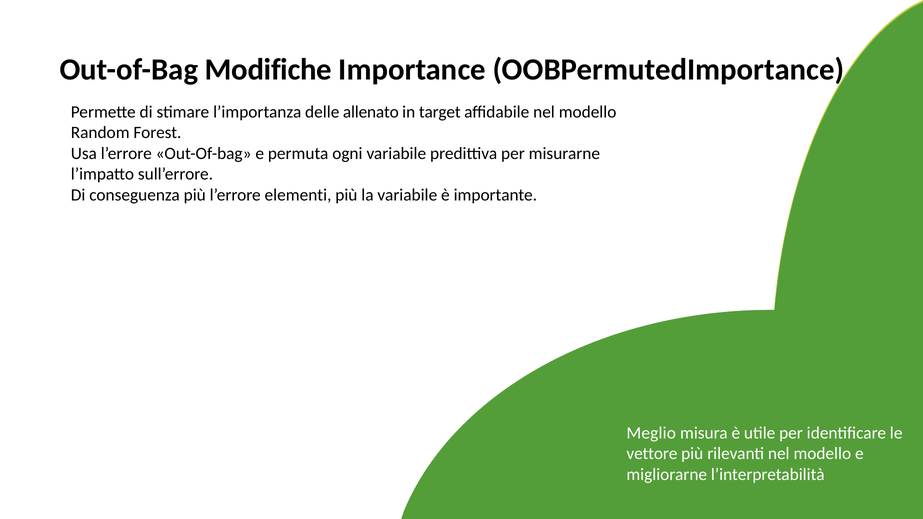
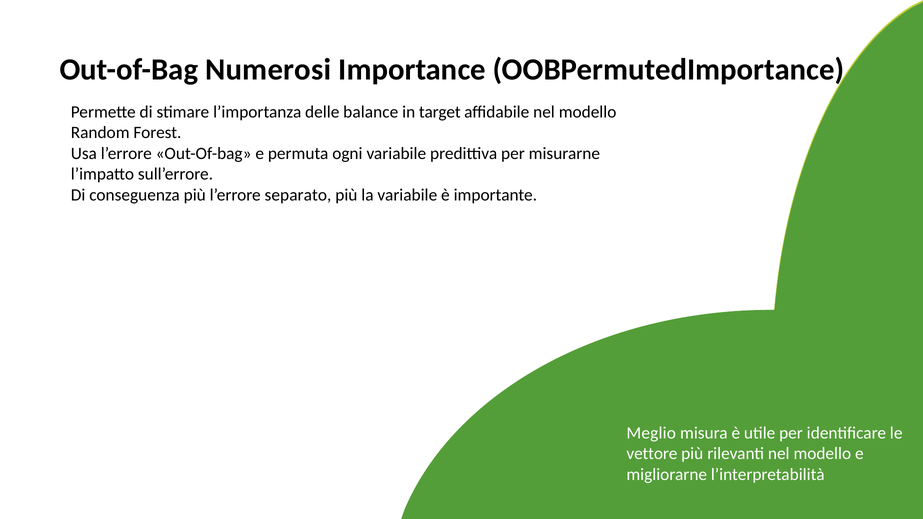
Modifiche: Modifiche -> Numerosi (268, 69)
allenato: allenato -> balance (371, 112)
elementi: elementi -> separato (298, 195)
